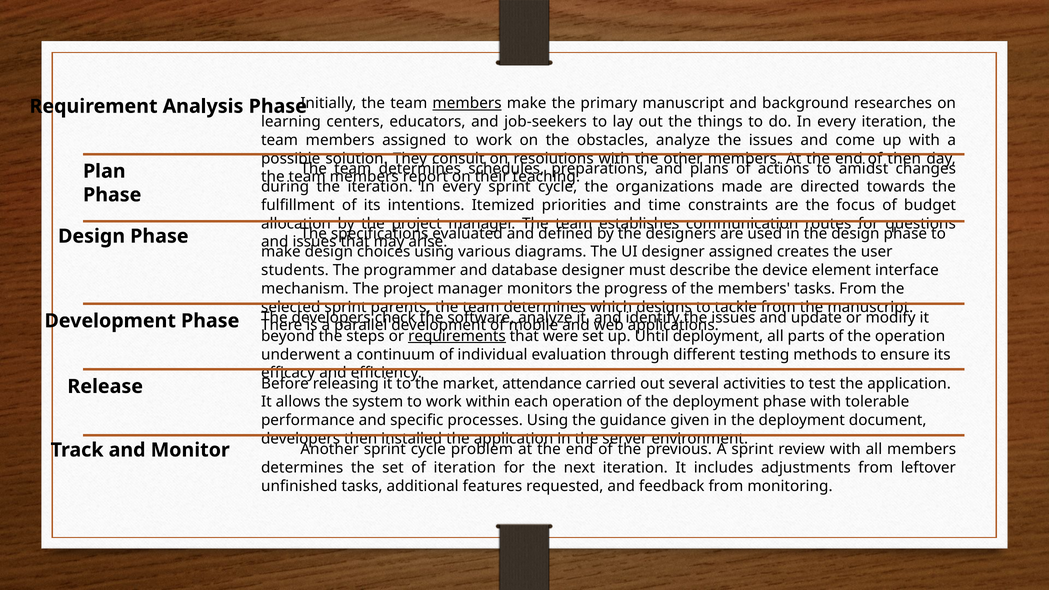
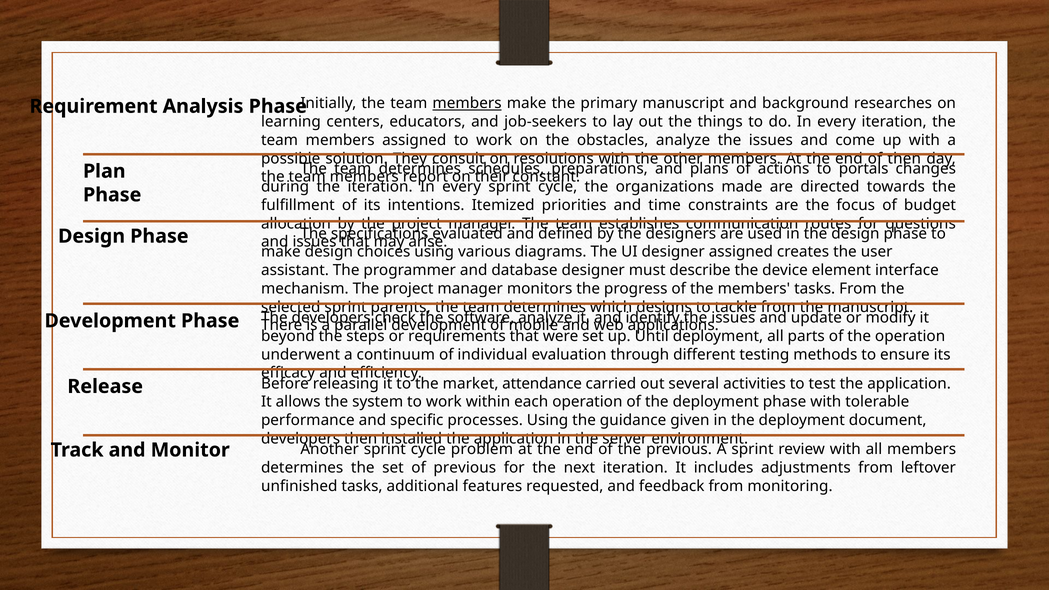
amidst: amidst -> portals (864, 168)
teaching: teaching -> constant (546, 177)
students: students -> assistant (295, 270)
requirements underline: present -> none (457, 336)
of iteration: iteration -> previous (465, 468)
